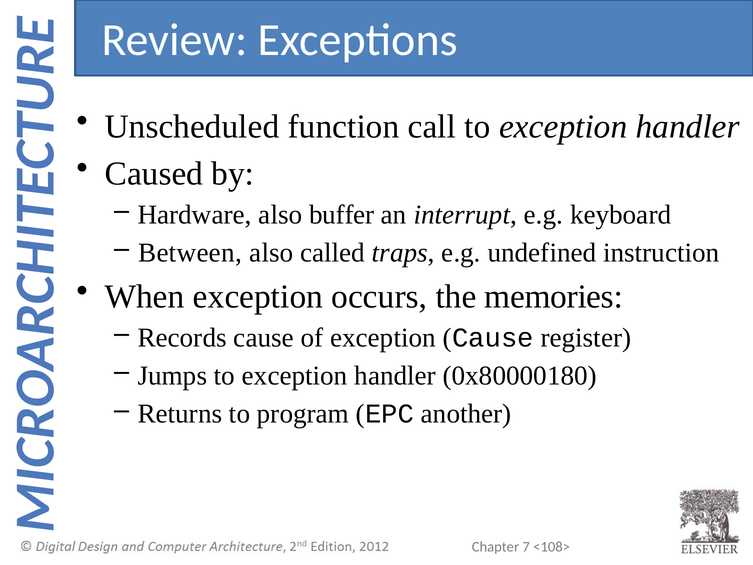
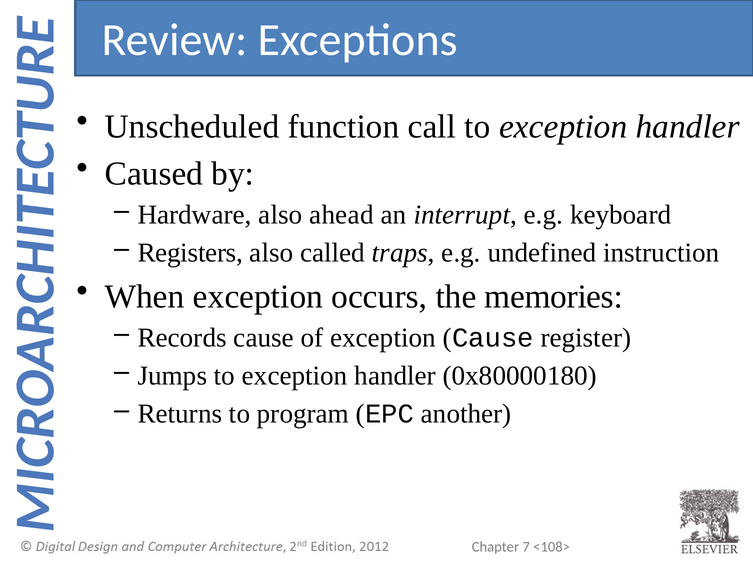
buffer: buffer -> ahead (341, 215)
Between: Between -> Registers (190, 253)
